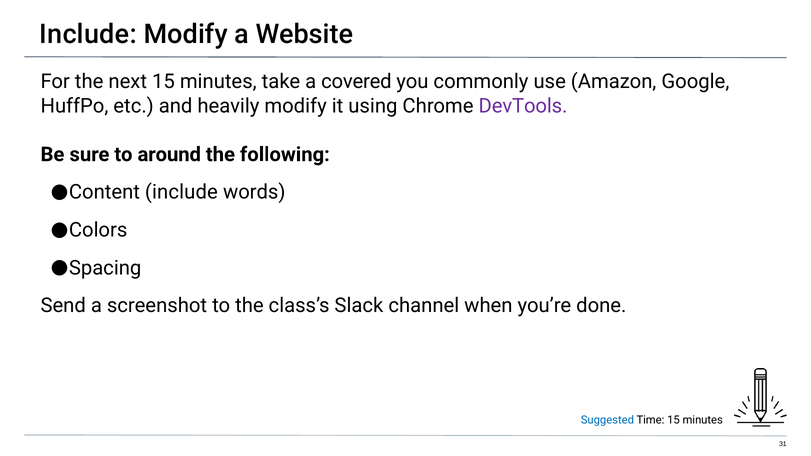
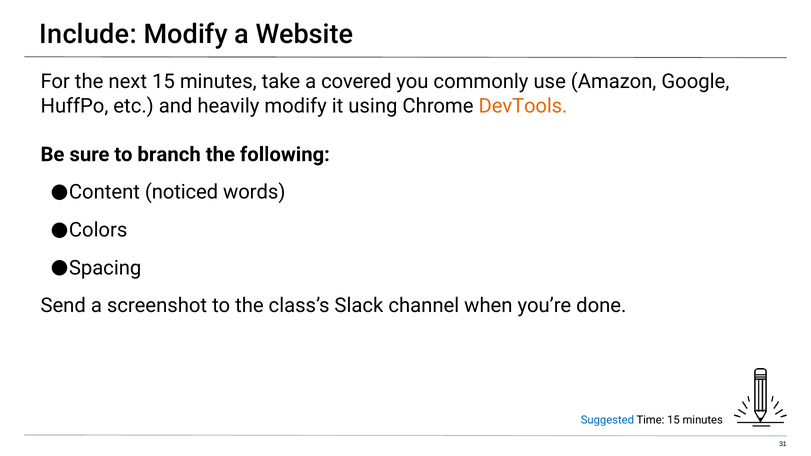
DevTools colour: purple -> orange (523, 106)
around: around -> branch (169, 155)
include: include -> noticed (182, 192)
